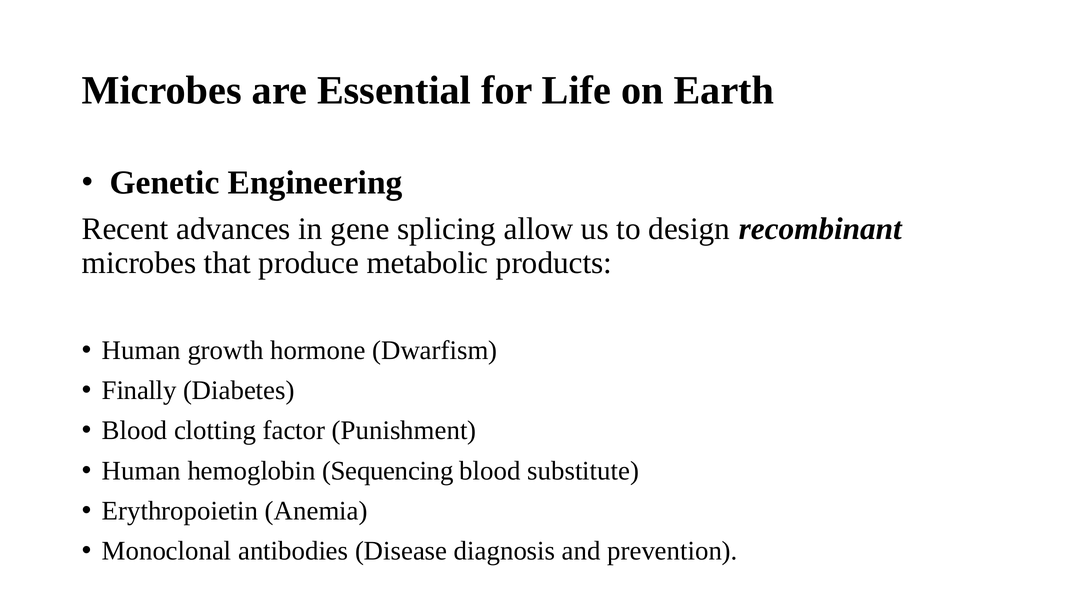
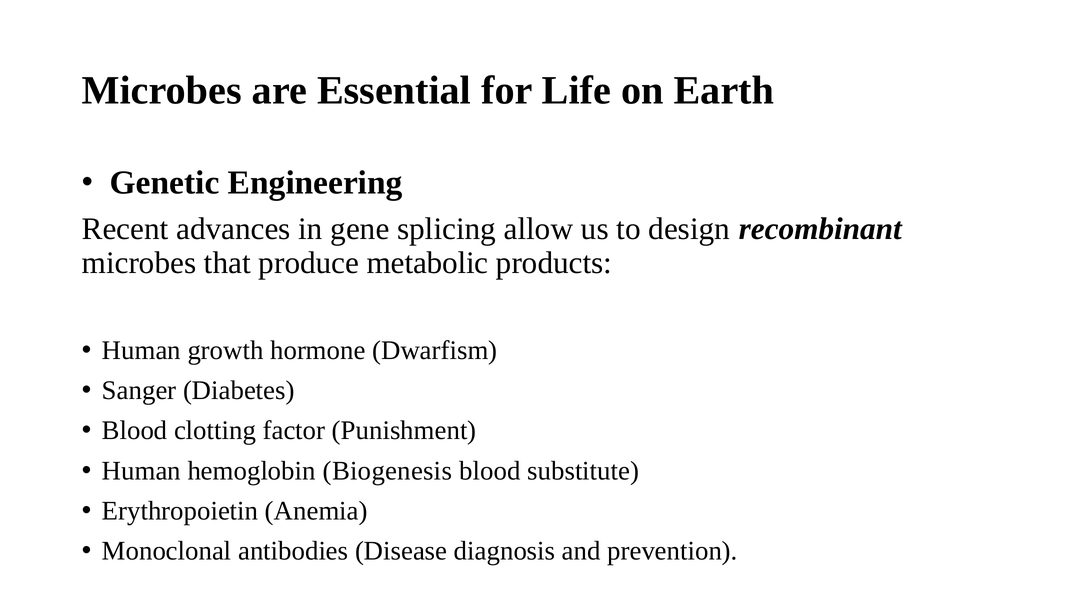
Finally: Finally -> Sanger (139, 390)
Sequencing: Sequencing -> Biogenesis (387, 470)
